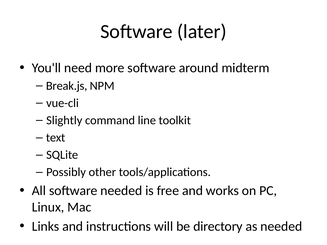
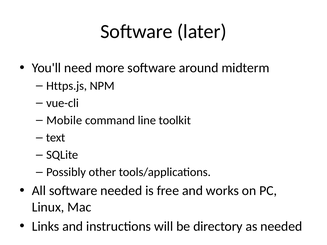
Break.js: Break.js -> Https.js (67, 86)
Slightly: Slightly -> Mobile (64, 121)
